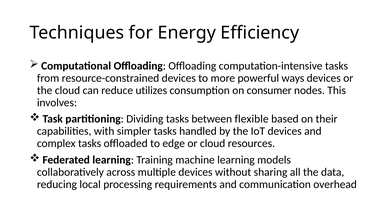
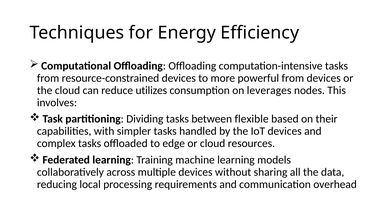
powerful ways: ways -> from (293, 78)
consumer: consumer -> leverages (269, 90)
